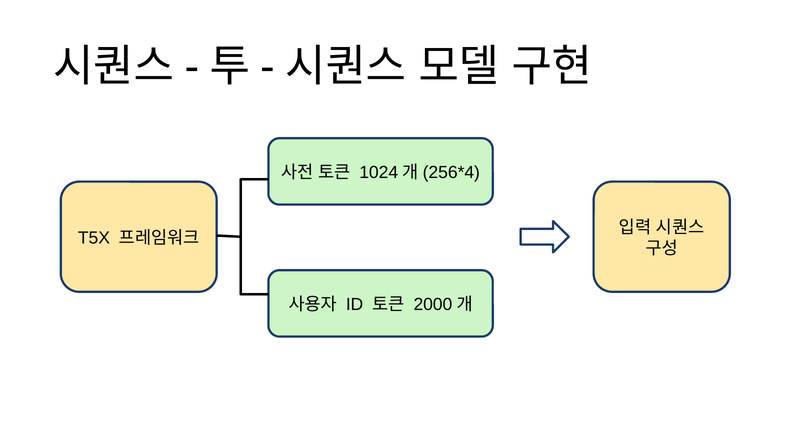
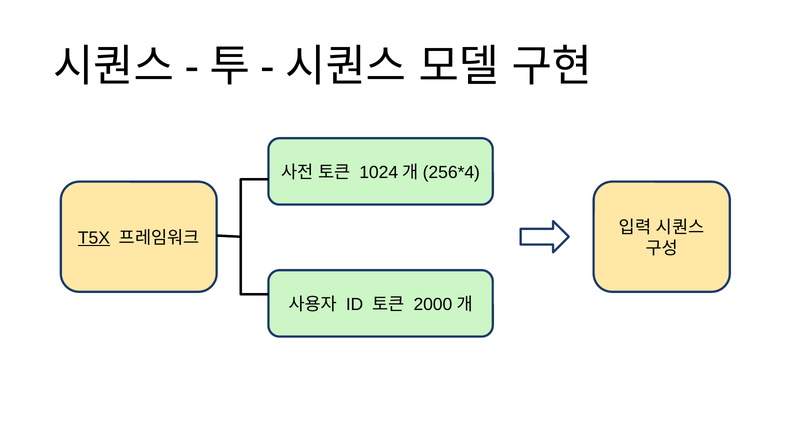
T5X underline: none -> present (94, 238)
